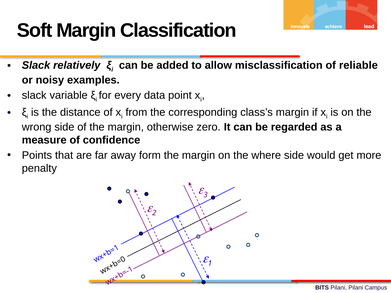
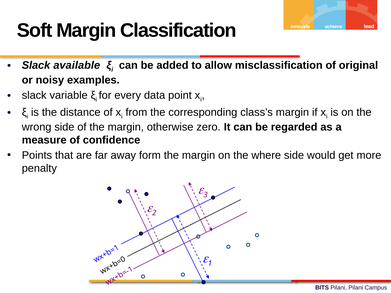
relatively: relatively -> available (77, 65)
reliable: reliable -> original (358, 65)
